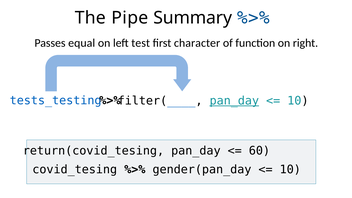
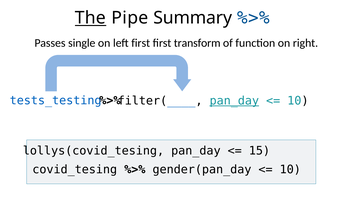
The underline: none -> present (90, 18)
equal: equal -> single (82, 43)
left test: test -> first (141, 43)
character: character -> transform (197, 43)
return(covid_tesing: return(covid_tesing -> lollys(covid_tesing (93, 151)
60: 60 -> 15 (259, 151)
